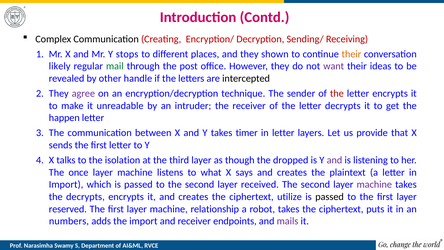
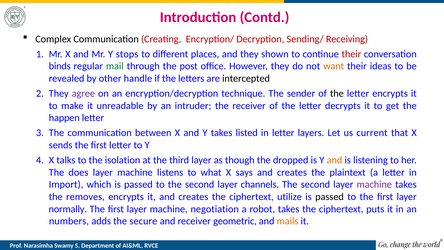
their colour: orange -> red (351, 54)
likely: likely -> binds (60, 66)
want colour: purple -> orange (334, 66)
the colour: red -> black (337, 93)
timer: timer -> listed (247, 133)
provide: provide -> current (372, 133)
and colour: purple -> orange (334, 160)
once: once -> does (78, 172)
received: received -> channels (260, 184)
the decrypts: decrypts -> removes (85, 197)
reserved: reserved -> normally (68, 209)
relationship: relationship -> negotiation (215, 209)
the import: import -> secure (143, 221)
endpoints: endpoints -> geometric (235, 221)
mails colour: purple -> orange (288, 221)
